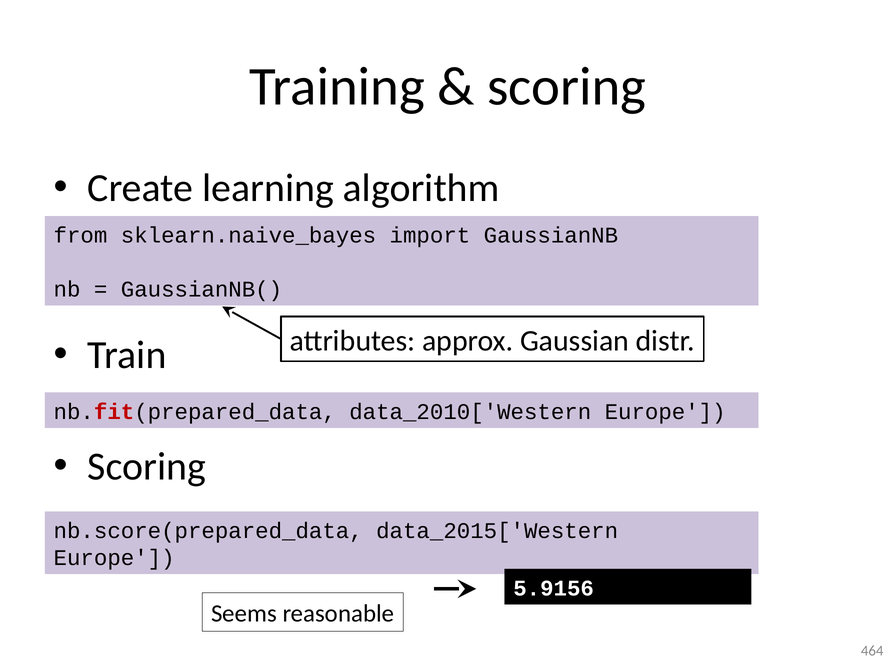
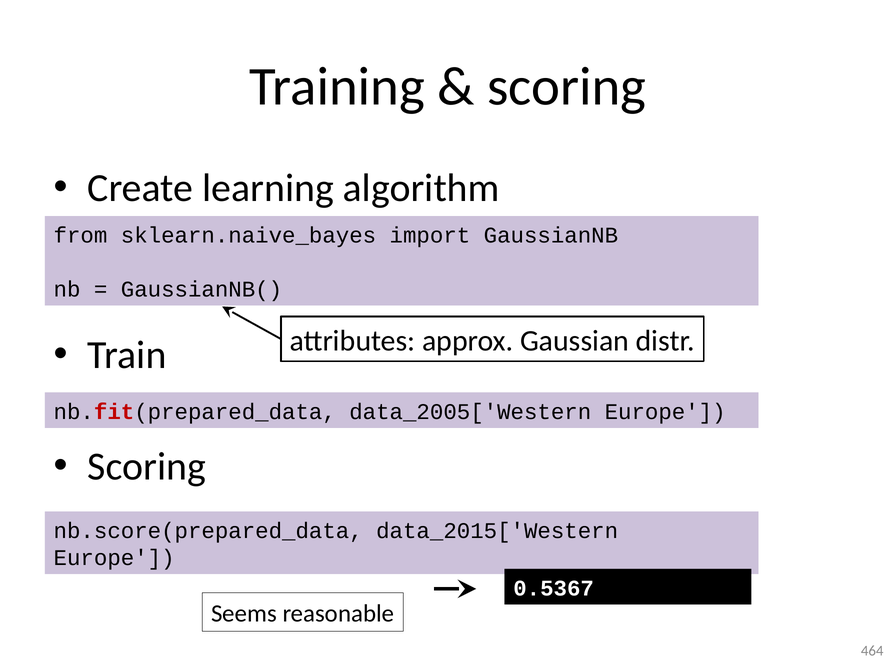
data_2010['Western: data_2010['Western -> data_2005['Western (470, 412)
5.9156: 5.9156 -> 0.5367 (554, 588)
